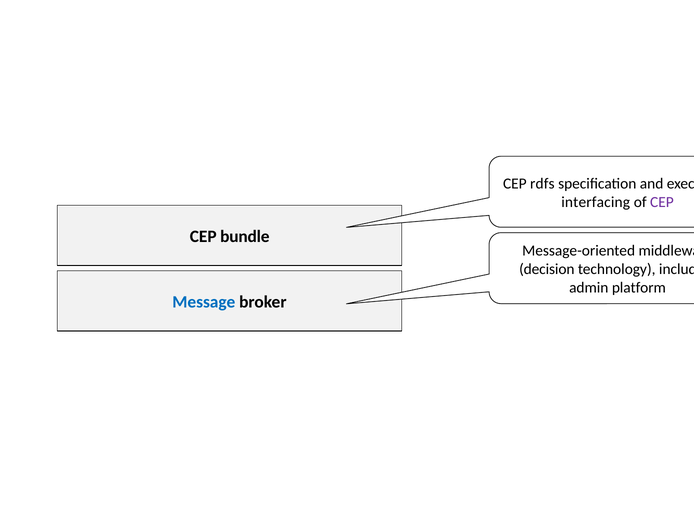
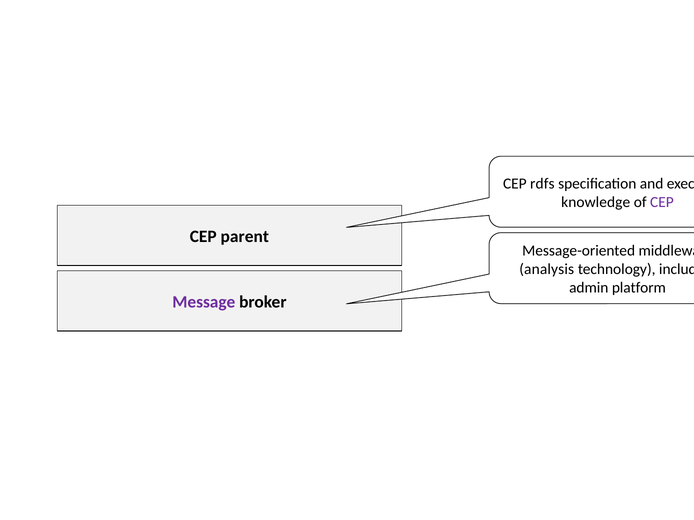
interfacing: interfacing -> knowledge (596, 202)
bundle: bundle -> parent (245, 237)
decision: decision -> analysis (547, 269)
Message colour: blue -> purple (204, 302)
